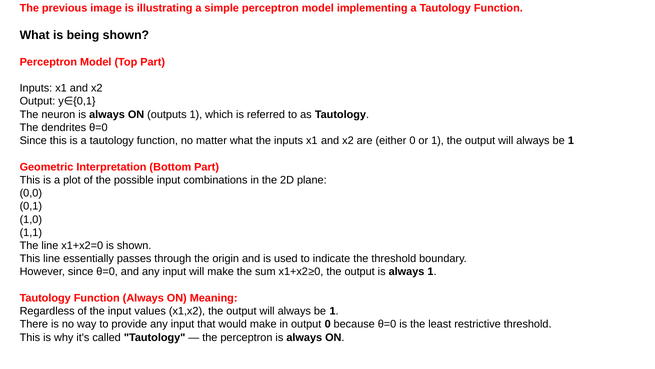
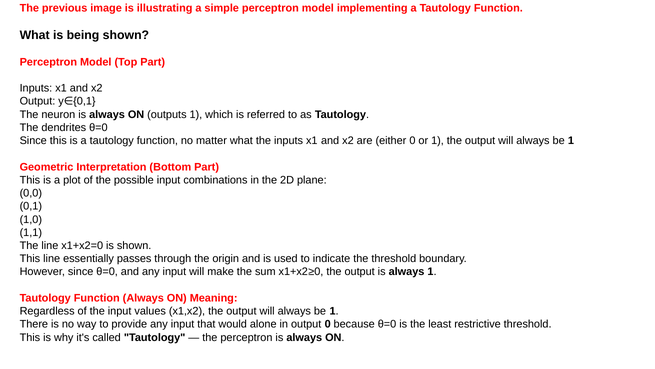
would make: make -> alone (263, 324)
